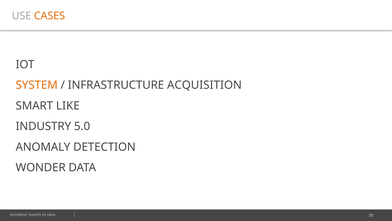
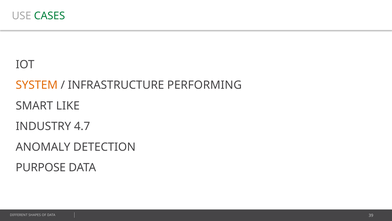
CASES colour: orange -> green (50, 16)
ACQUISITION: ACQUISITION -> PERFORMING (204, 85)
5.0: 5.0 -> 4.7 (82, 126)
WONDER: WONDER -> PURPOSE (41, 167)
